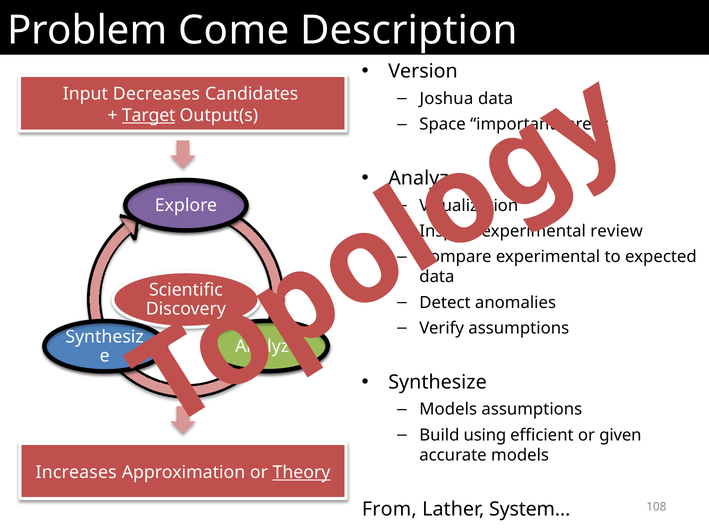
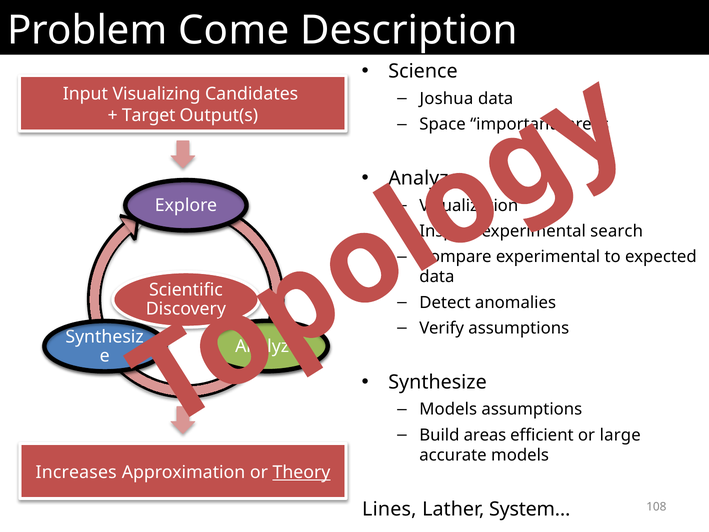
Version: Version -> Science (423, 71)
Decreases: Decreases -> Visualizing (156, 94)
Target underline: present -> none (149, 115)
review: review -> search (617, 231)
Build using: using -> areas (485, 435)
given: given -> large (620, 435)
From: From -> Lines (389, 509)
